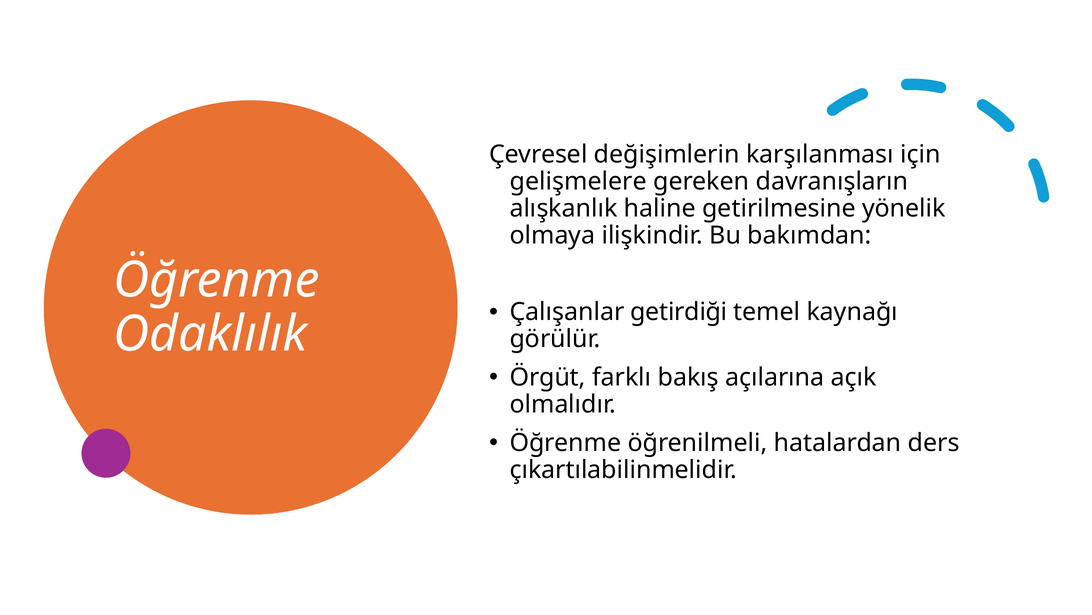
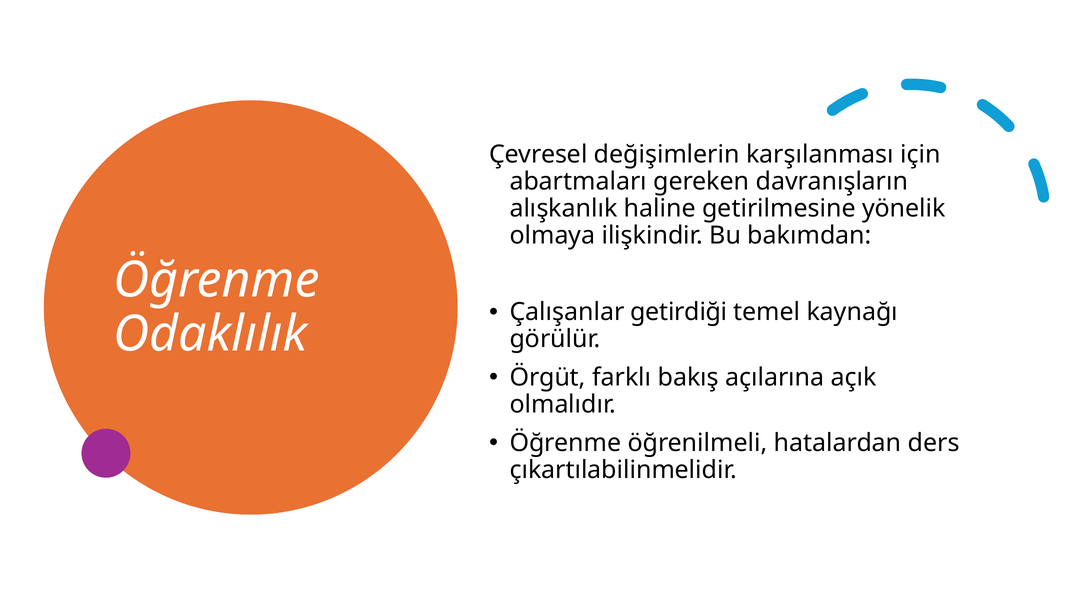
gelişmelere: gelişmelere -> abartmaları (578, 181)
